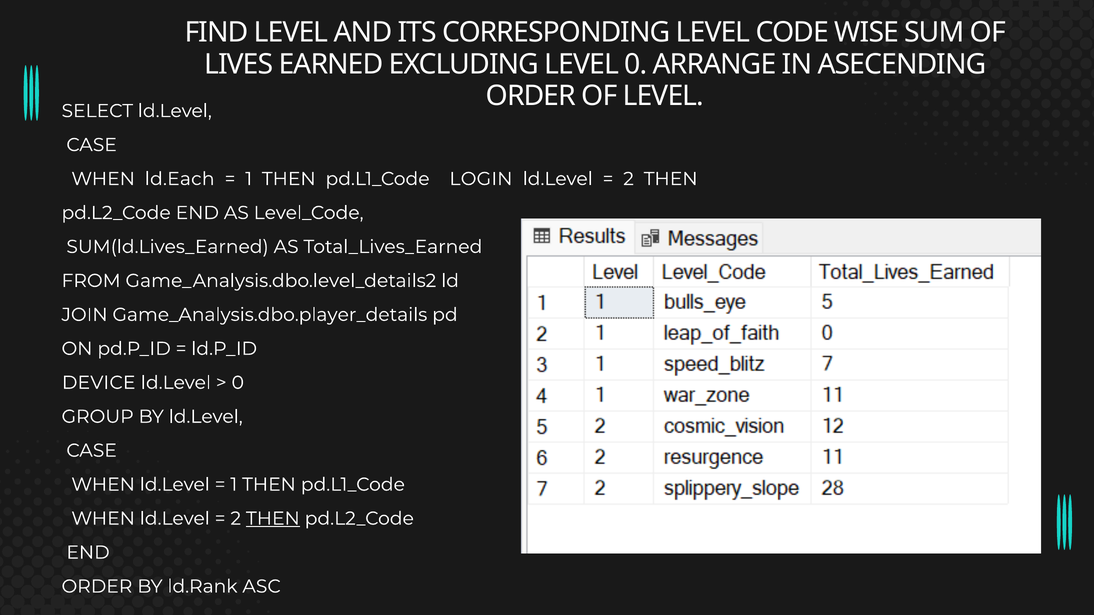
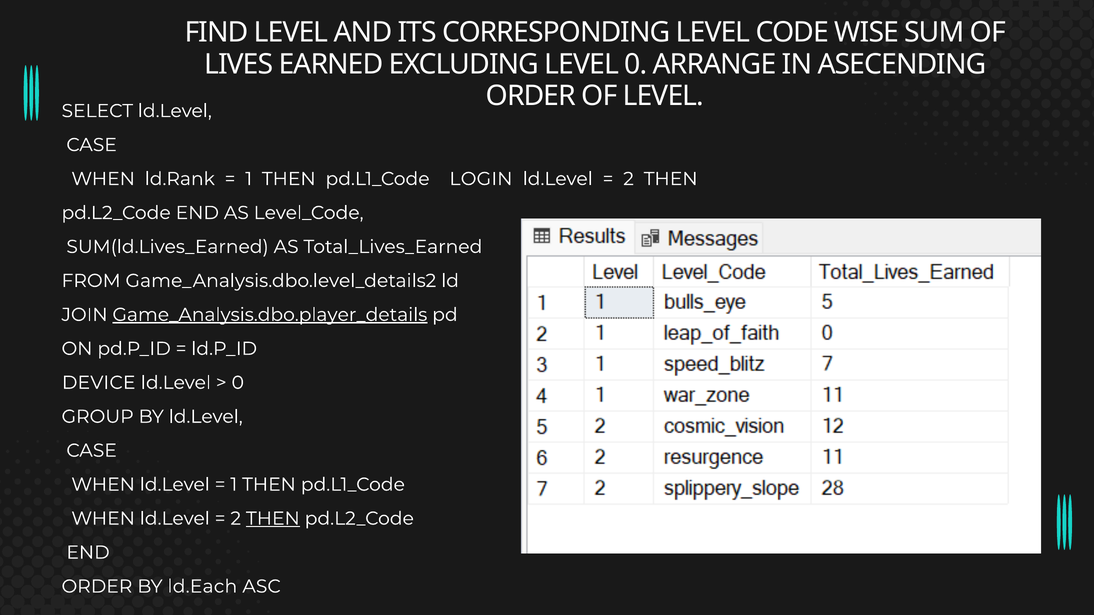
ld.Each: ld.Each -> ld.Rank (180, 179)
Game_Analysis.dbo.player_details underline: none -> present (270, 315)
ld.Rank: ld.Rank -> ld.Each (202, 587)
